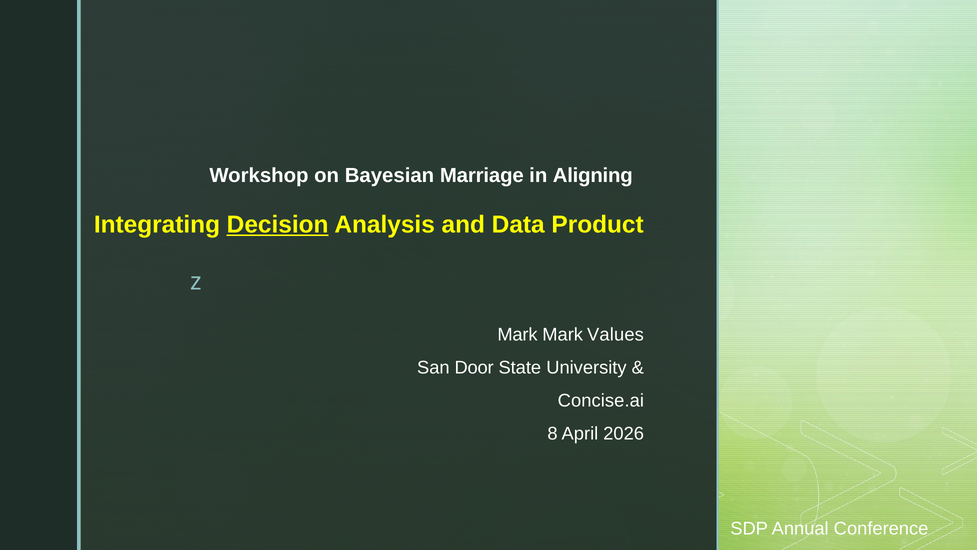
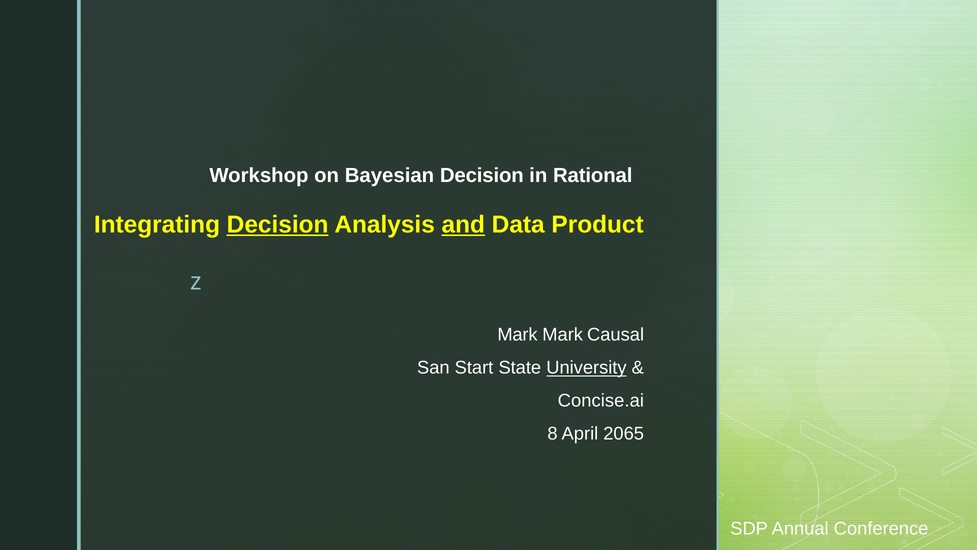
Bayesian Marriage: Marriage -> Decision (482, 175)
Aligning: Aligning -> Rational (593, 175)
and underline: none -> present (463, 224)
Values: Values -> Causal (616, 335)
Door: Door -> Start (474, 368)
University underline: none -> present (586, 368)
2026: 2026 -> 2065 (624, 434)
